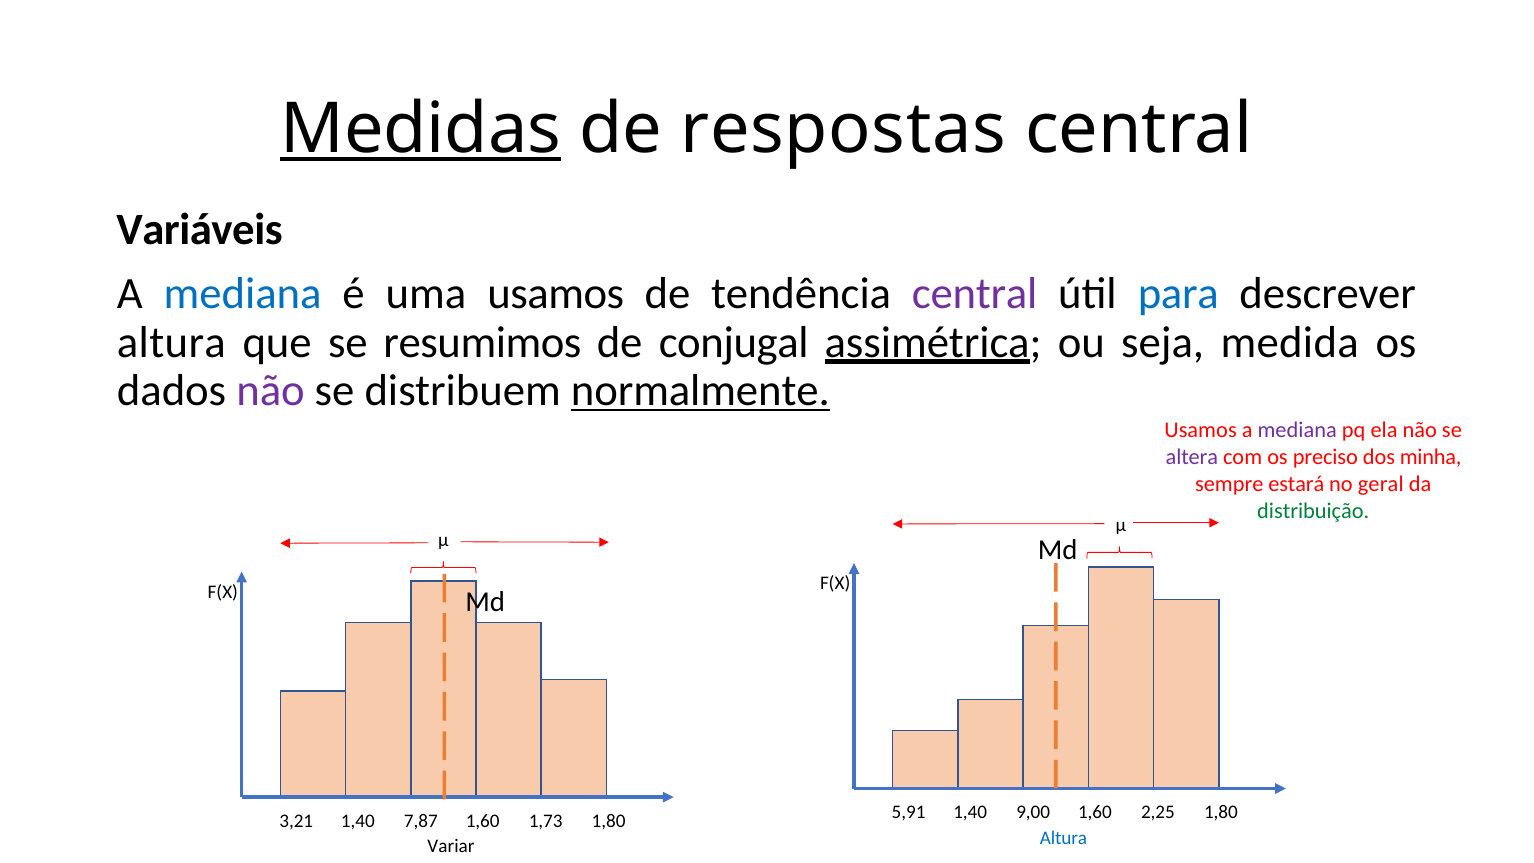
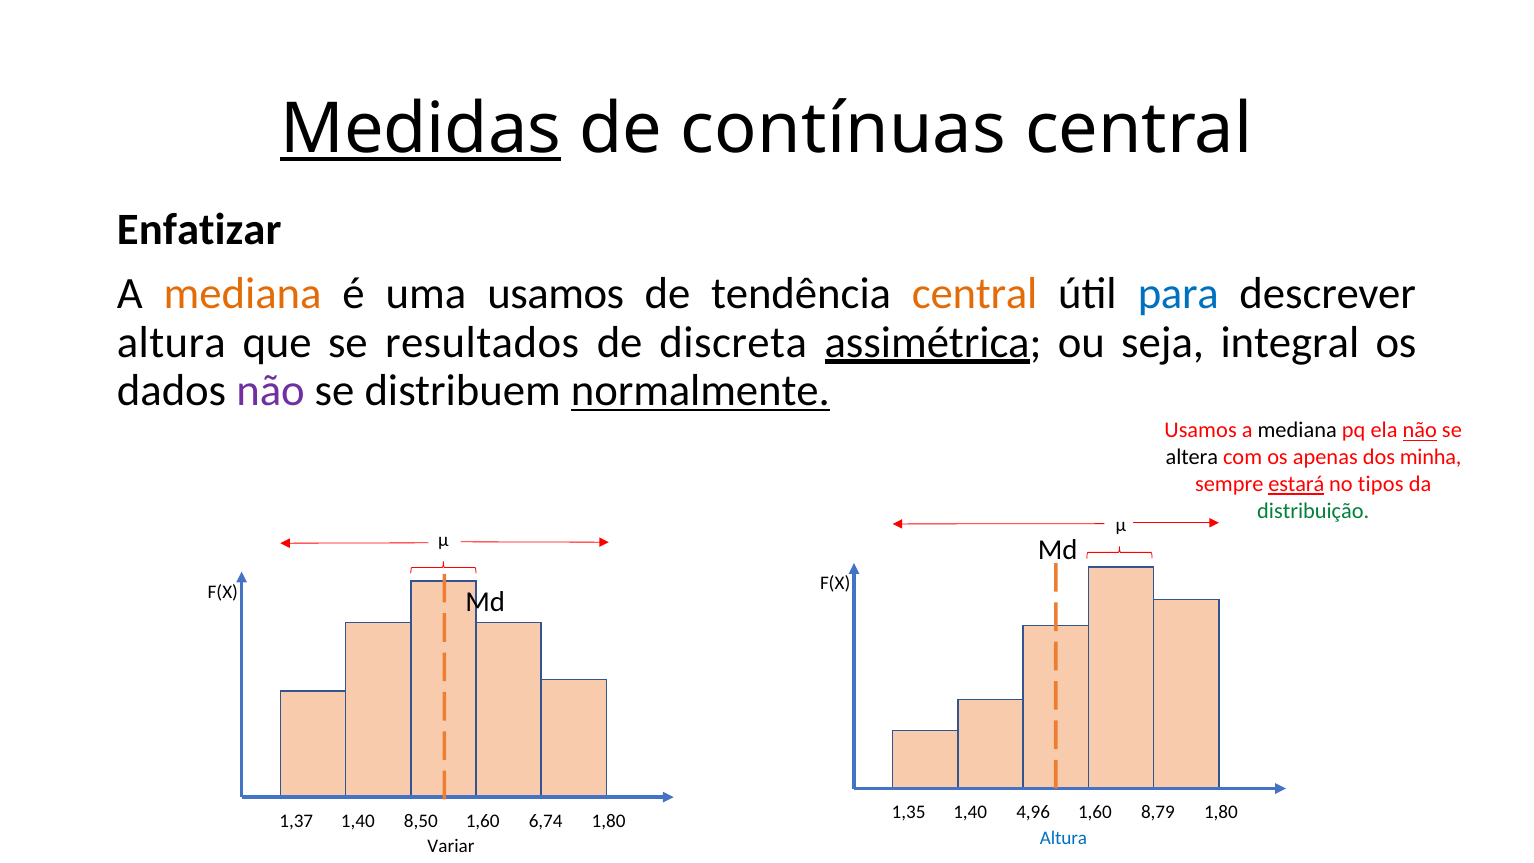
respostas: respostas -> contínuas (844, 129)
Variáveis: Variáveis -> Enfatizar (199, 230)
mediana colour: blue -> orange (243, 294)
central colour: purple -> orange (975, 294)
resumimos: resumimos -> resultados (482, 342)
conjugal: conjugal -> discreta (733, 342)
medida: medida -> integral (1290, 342)
mediana colour: purple -> black (1297, 431)
não underline: none -> present (1420, 431)
altera colour: purple -> black (1192, 457)
preciso: preciso -> apenas (1325, 457)
estará underline: none -> present (1296, 484)
geral: geral -> tipos (1381, 484)
5,91: 5,91 -> 1,35 (909, 812)
9,00: 9,00 -> 4,96 (1033, 812)
2,25: 2,25 -> 8,79 (1158, 812)
3,21: 3,21 -> 1,37 (296, 821)
7,87: 7,87 -> 8,50 (421, 821)
1,73: 1,73 -> 6,74 (546, 821)
